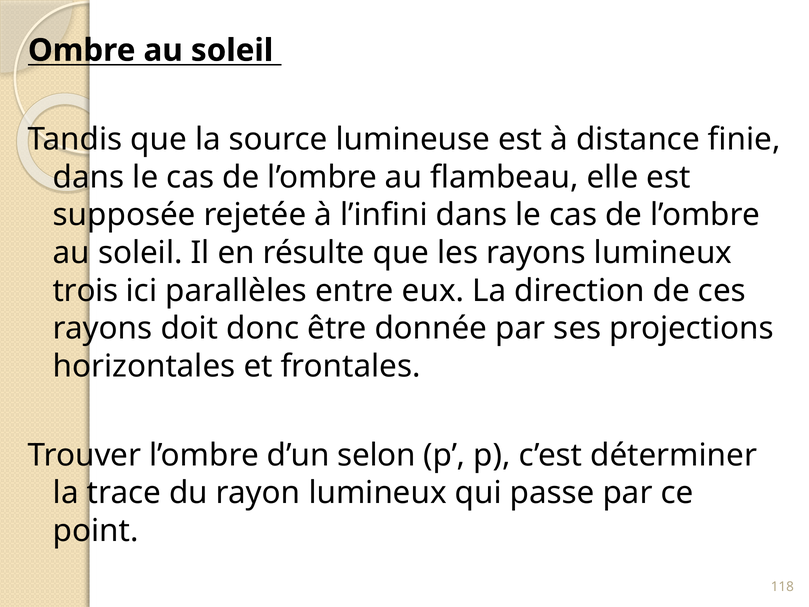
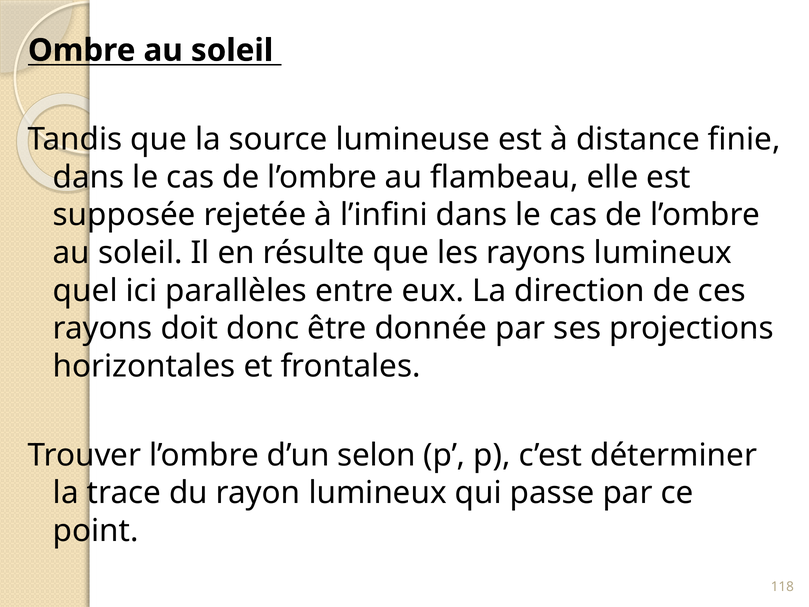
trois: trois -> quel (85, 291)
